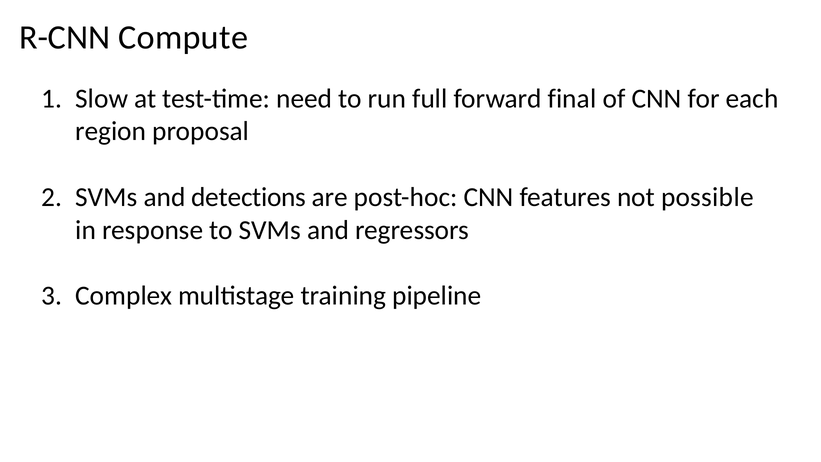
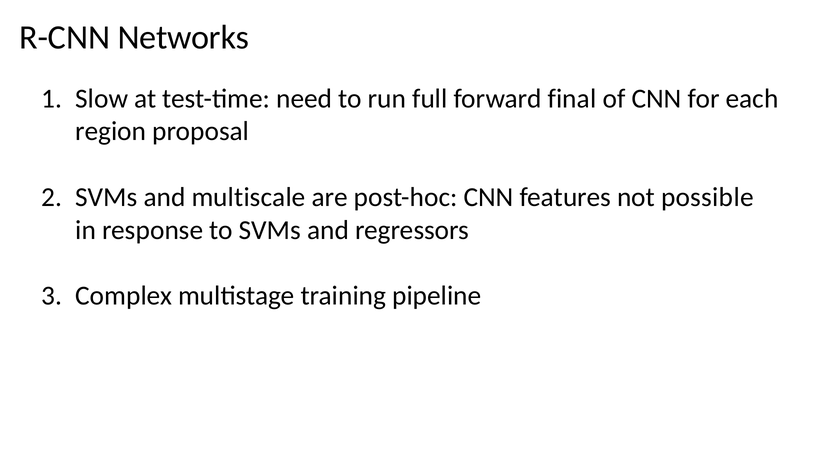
Compute: Compute -> Networks (183, 37)
detections: detections -> multiscale (249, 197)
